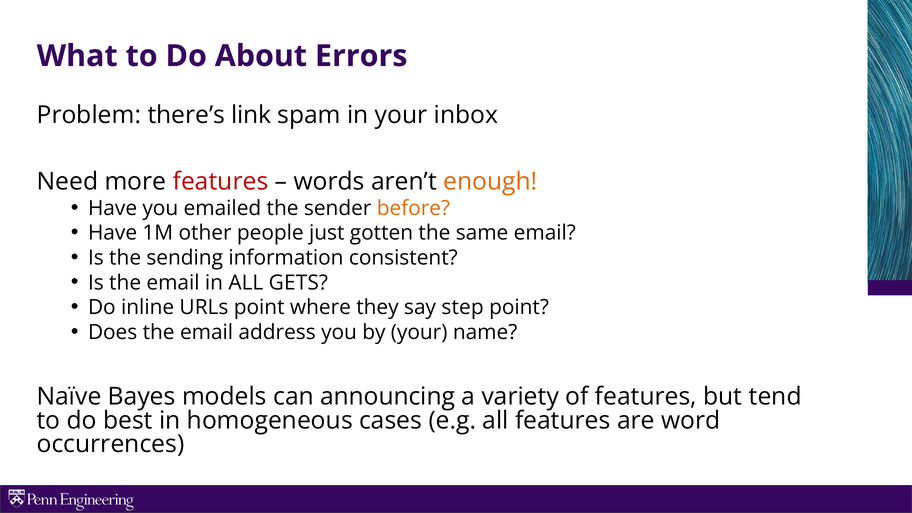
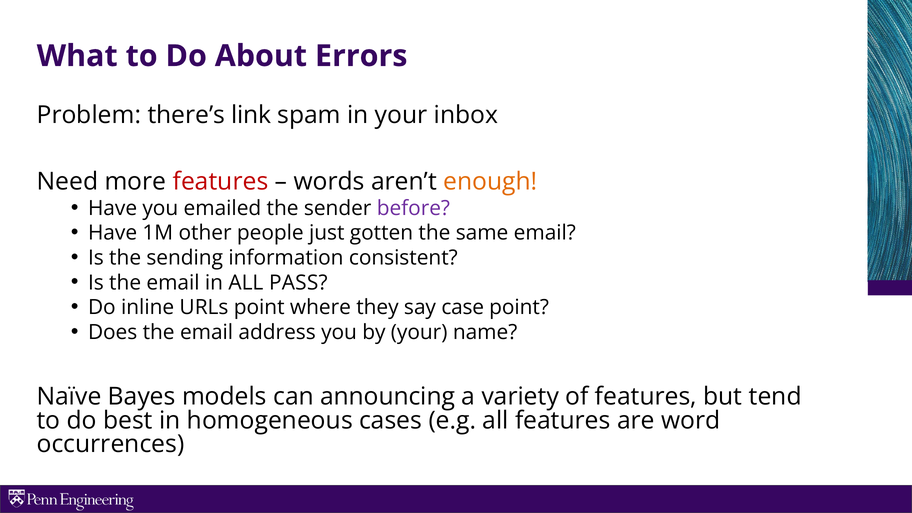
before colour: orange -> purple (413, 208)
GETS: GETS -> PASS (298, 283)
step: step -> case (463, 307)
